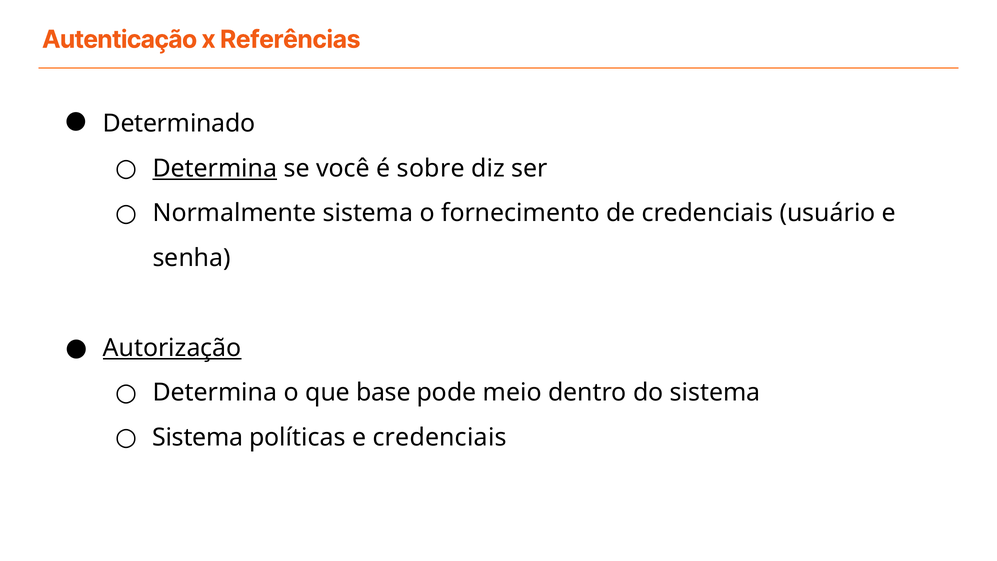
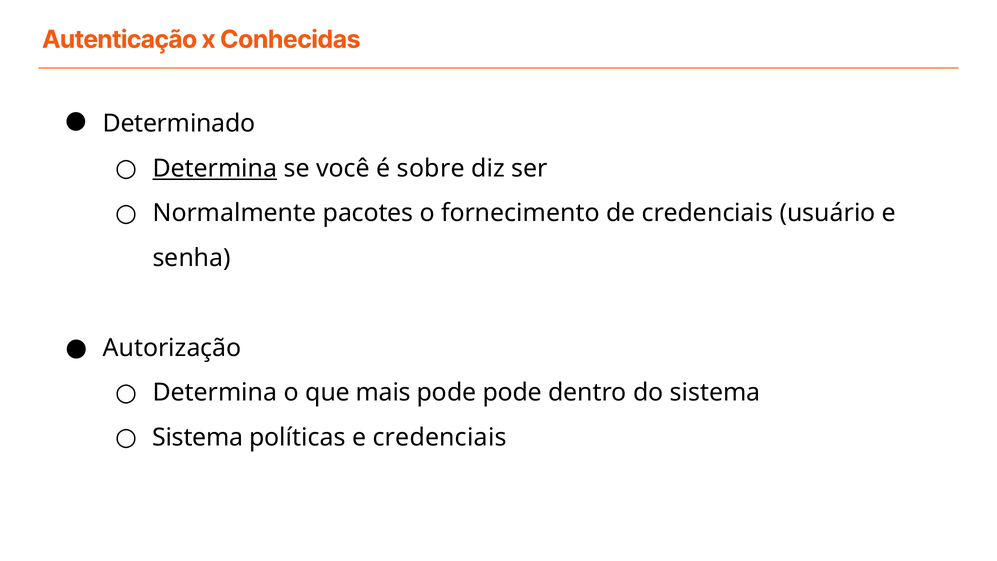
Referências: Referências -> Conhecidas (290, 40)
Normalmente sistema: sistema -> pacotes (368, 213)
Autorização underline: present -> none (172, 348)
base: base -> mais (383, 393)
pode meio: meio -> pode (512, 393)
